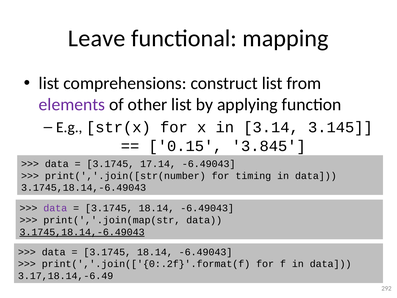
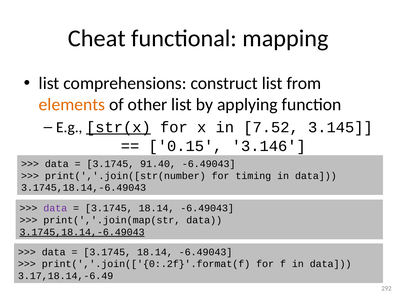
Leave: Leave -> Cheat (97, 38)
elements colour: purple -> orange (72, 104)
str(x underline: none -> present (118, 127)
3.14: 3.14 -> 7.52 (271, 127)
3.845: 3.845 -> 3.146 (269, 146)
17.14: 17.14 -> 91.40 (158, 164)
